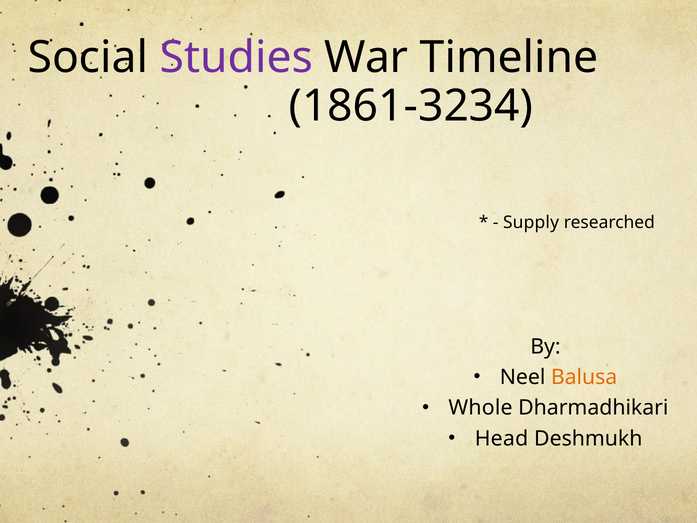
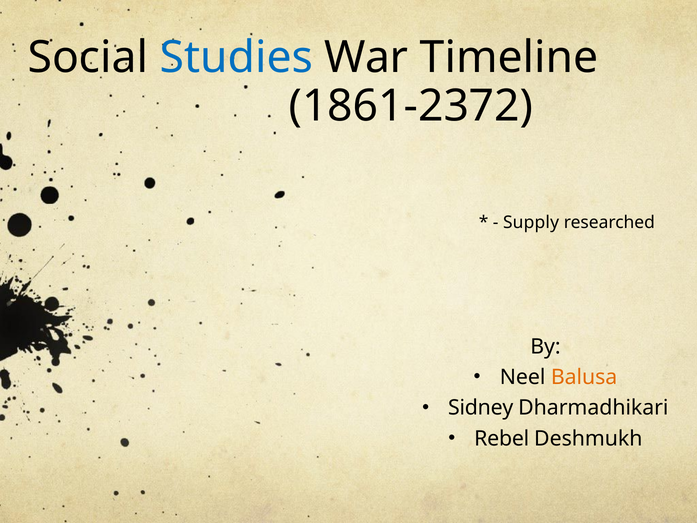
Studies colour: purple -> blue (236, 58)
1861-3234: 1861-3234 -> 1861-2372 (411, 106)
Whole: Whole -> Sidney (481, 408)
Head: Head -> Rebel (502, 438)
